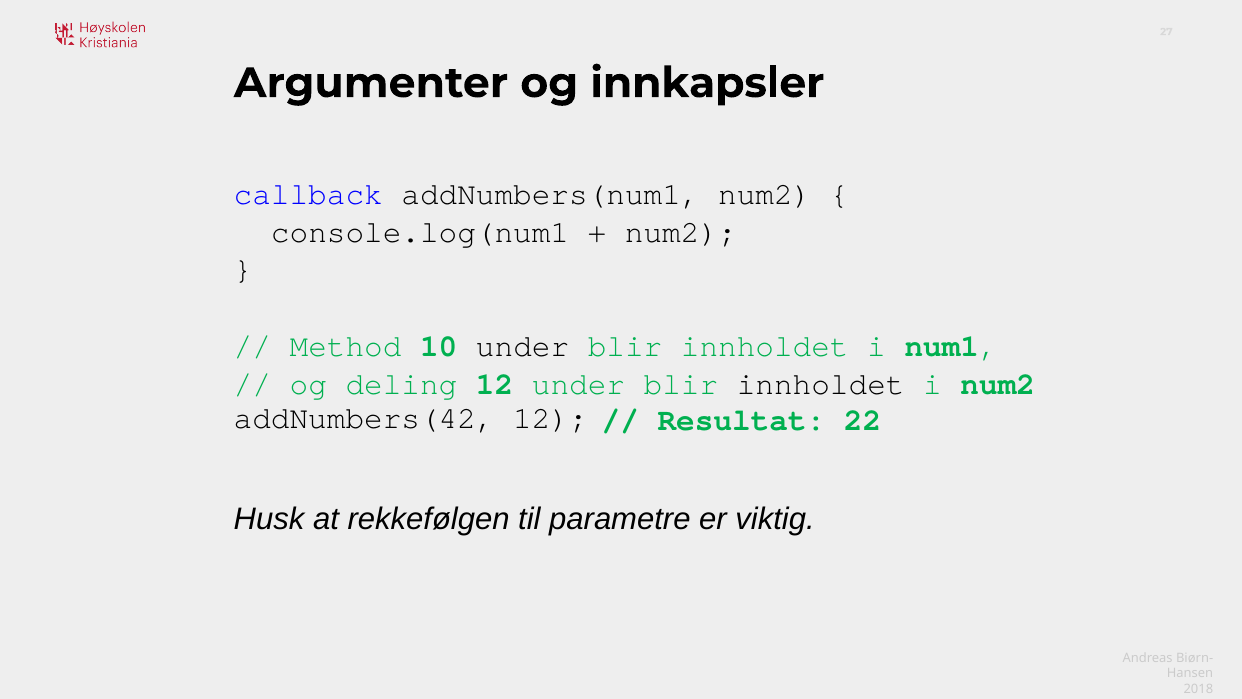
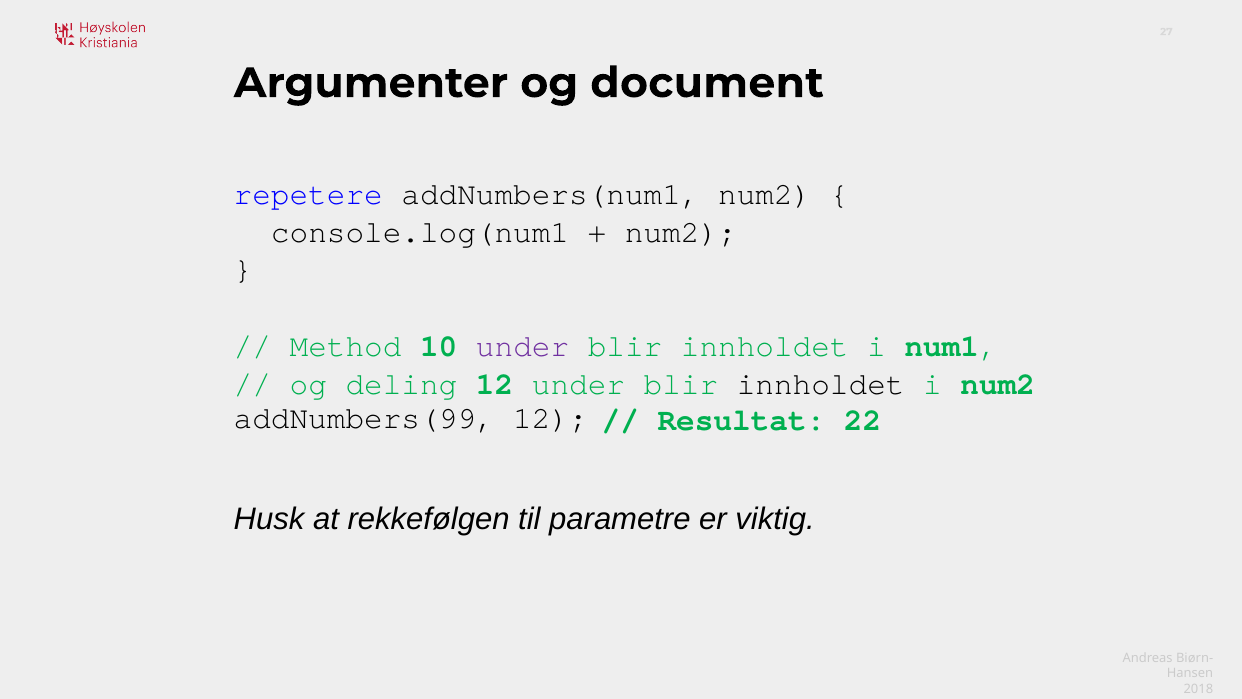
innkapsler: innkapsler -> document (707, 83)
callback: callback -> repetere (308, 195)
under colour: black -> purple (523, 346)
addNumbers(42: addNumbers(42 -> addNumbers(99 (364, 418)
